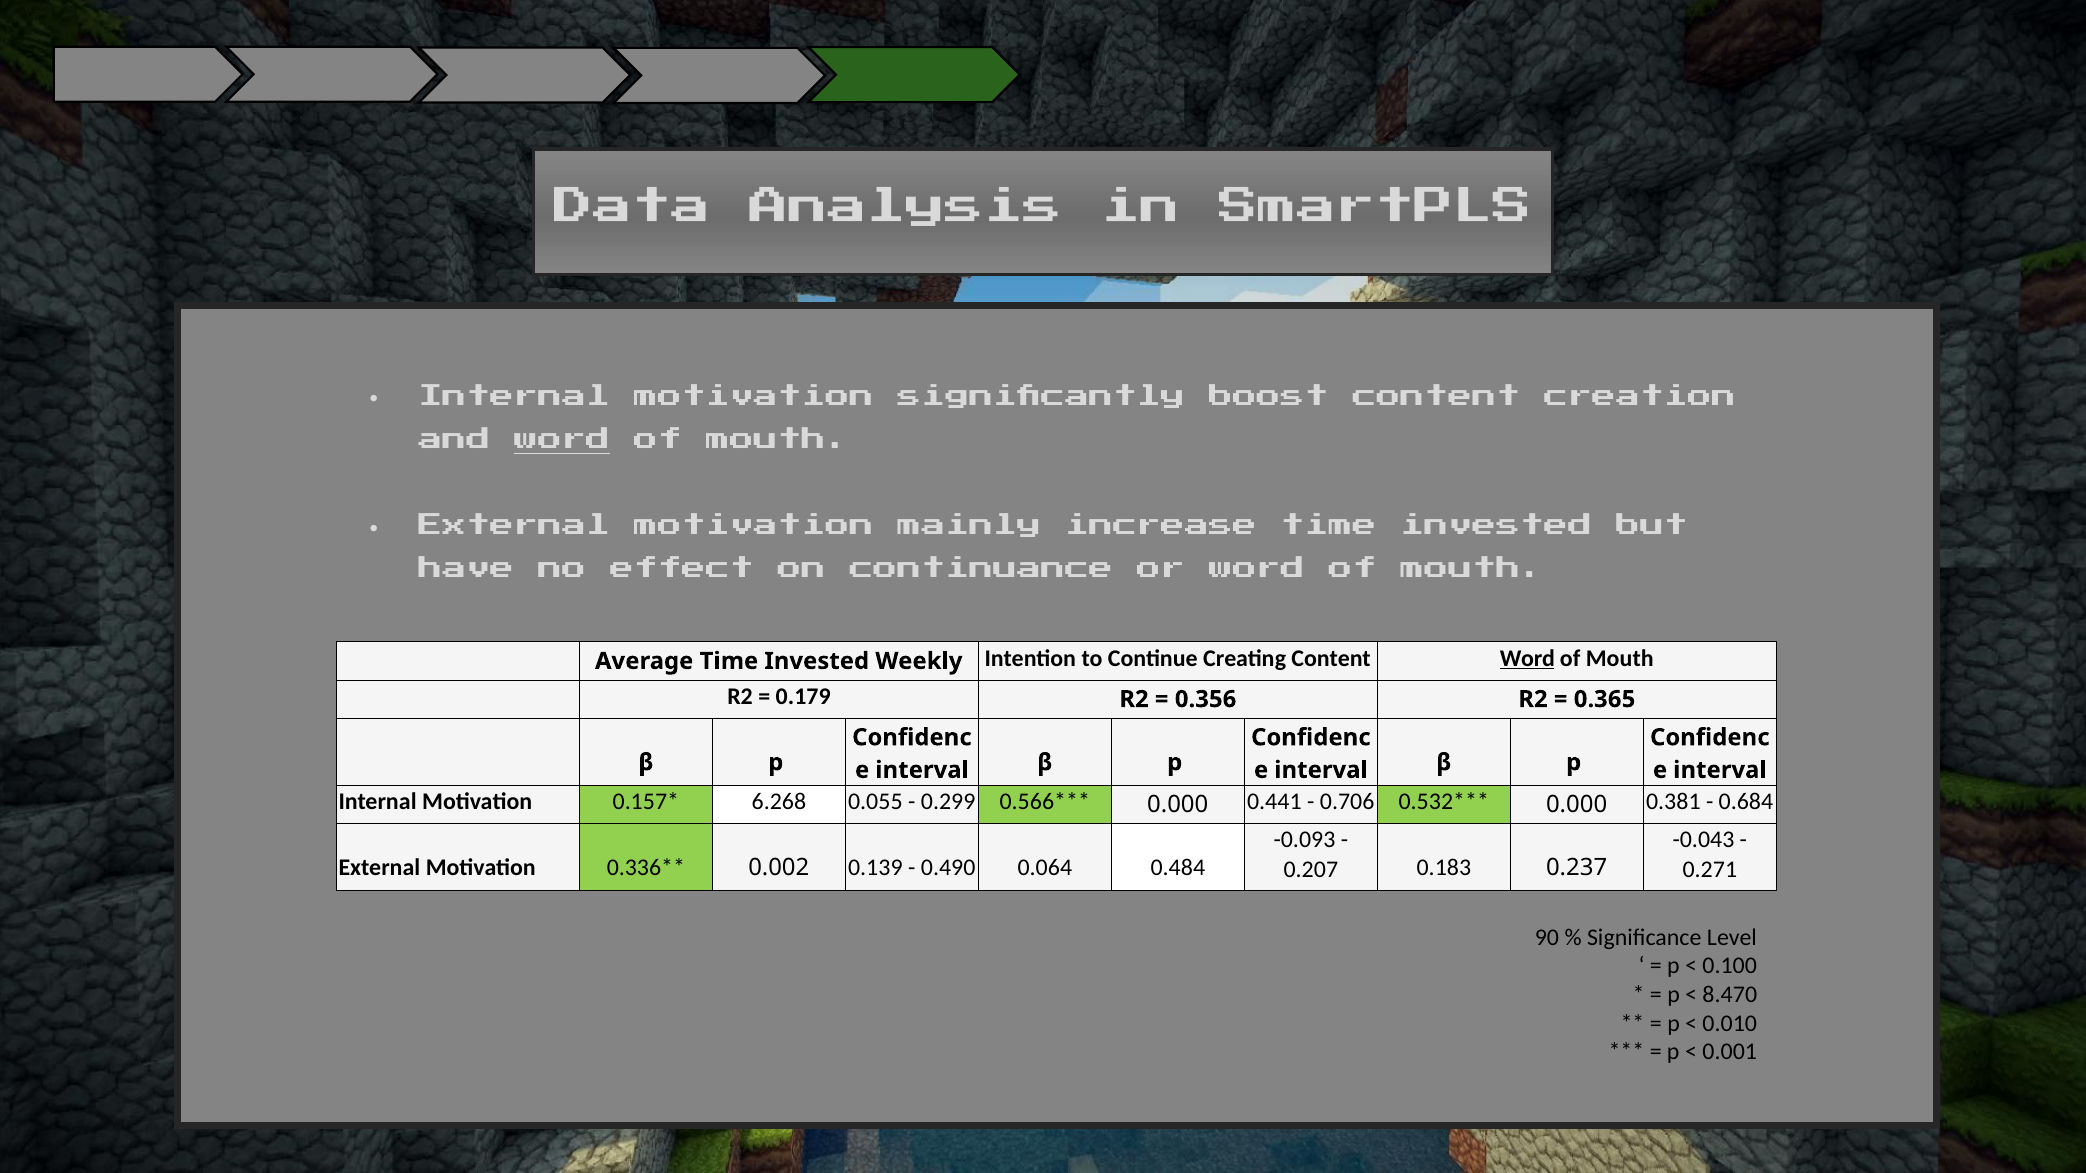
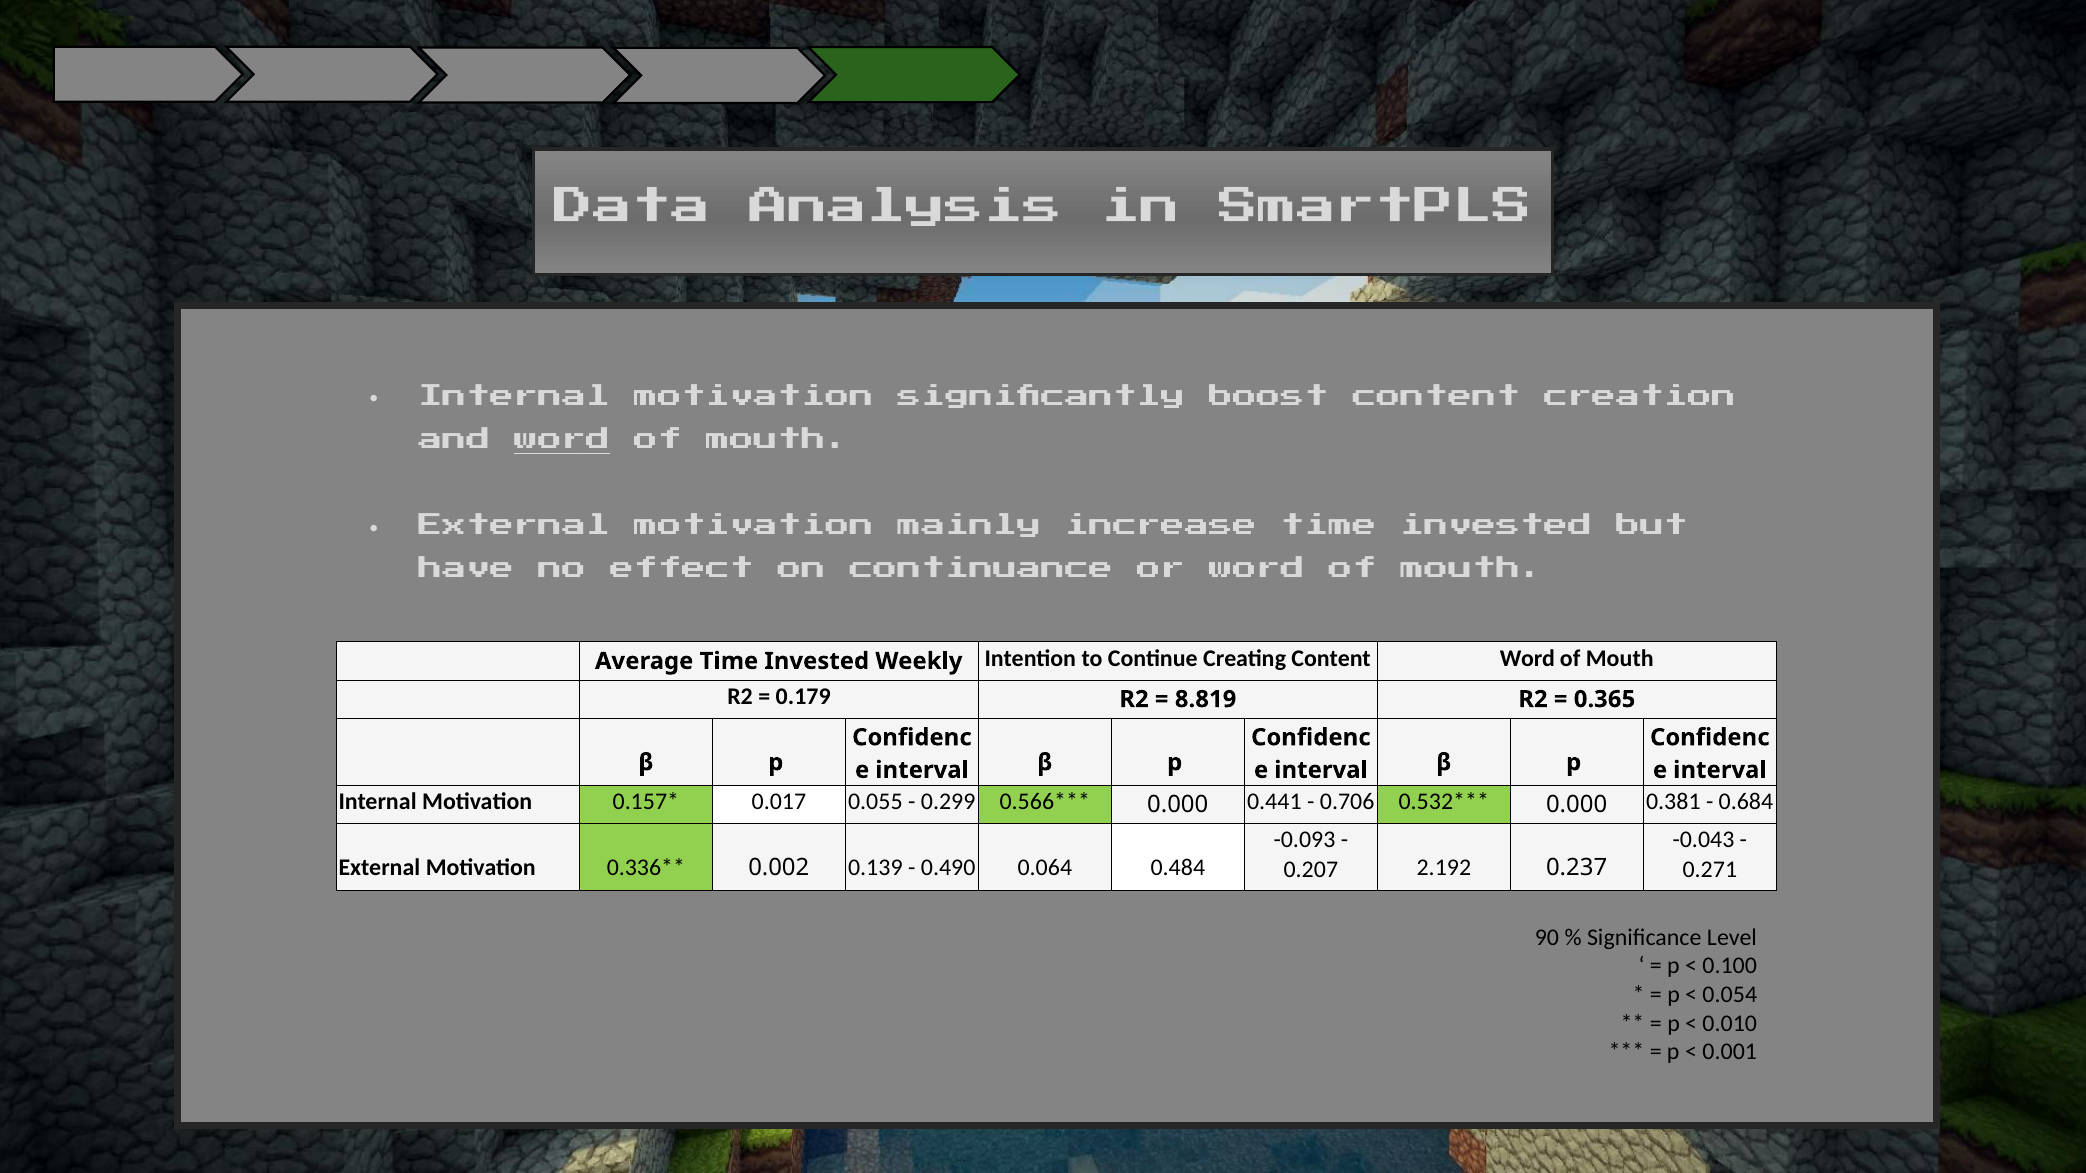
Word underline: present -> none (1527, 659)
0.356: 0.356 -> 8.819 (1206, 699)
6.268: 6.268 -> 0.017 (779, 802)
0.183: 0.183 -> 2.192 (1444, 868)
8.470: 8.470 -> 0.054 (1730, 995)
